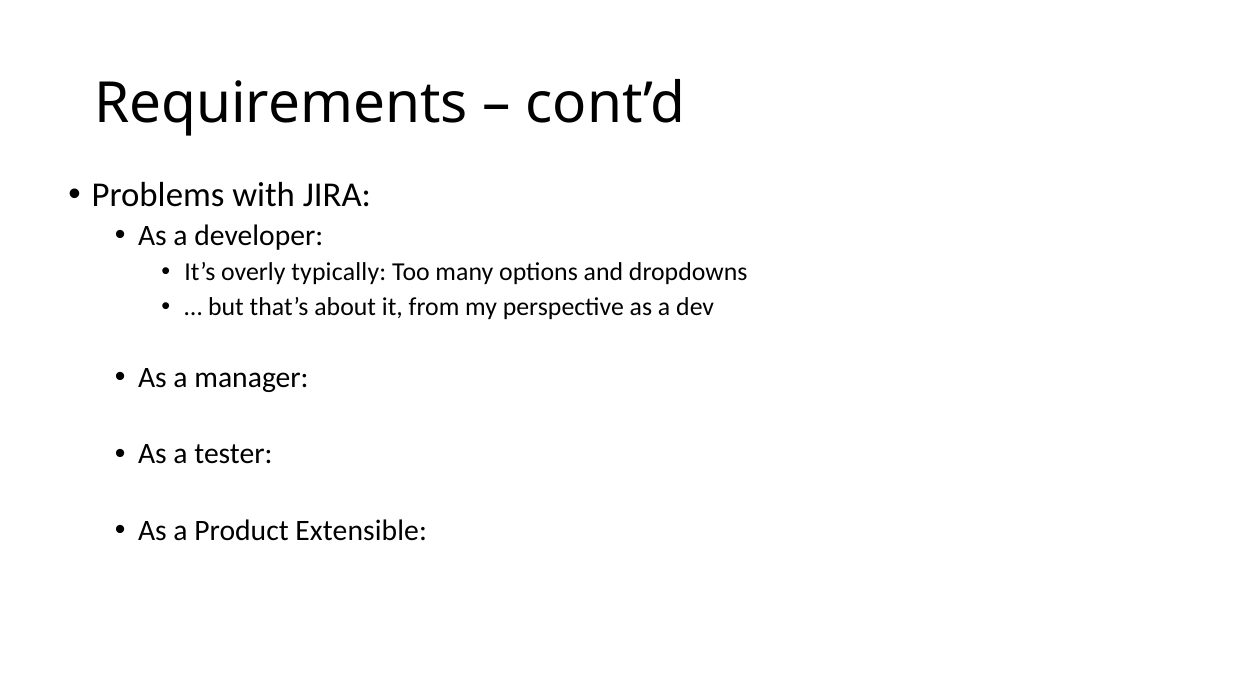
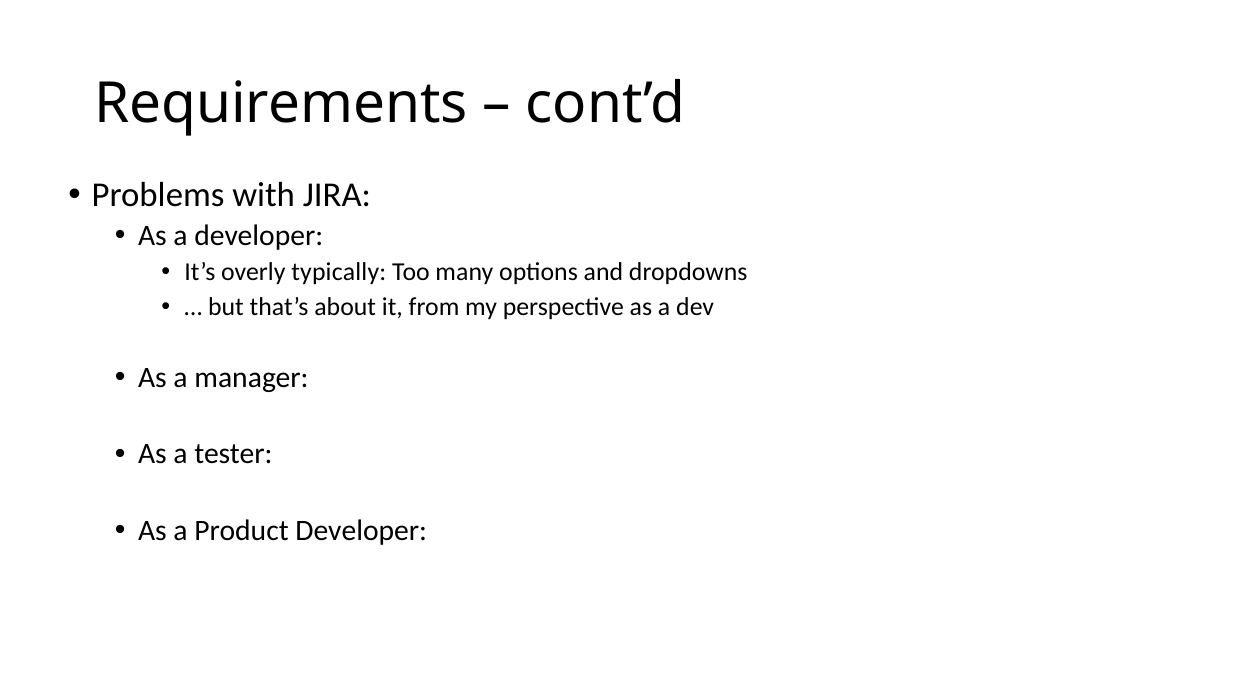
Product Extensible: Extensible -> Developer (361, 531)
